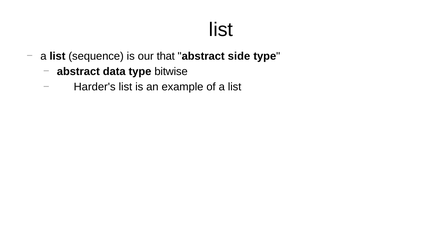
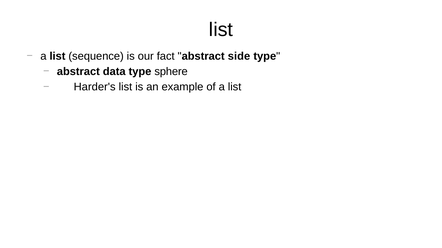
that: that -> fact (166, 56)
bitwise: bitwise -> sphere (171, 72)
